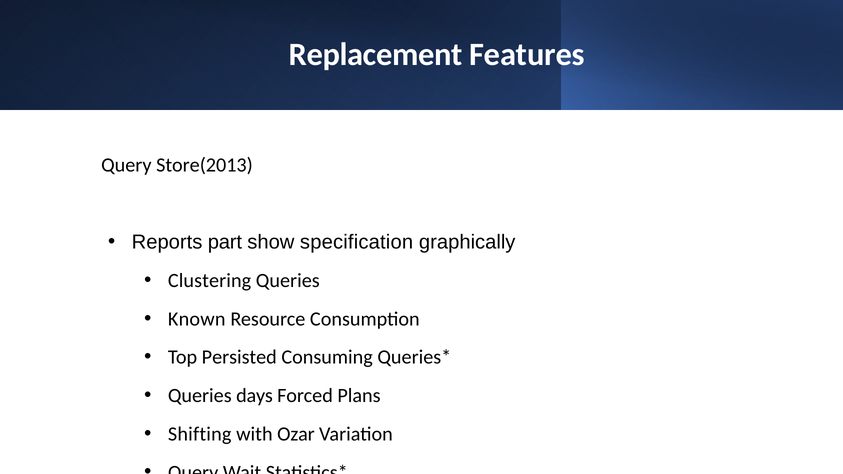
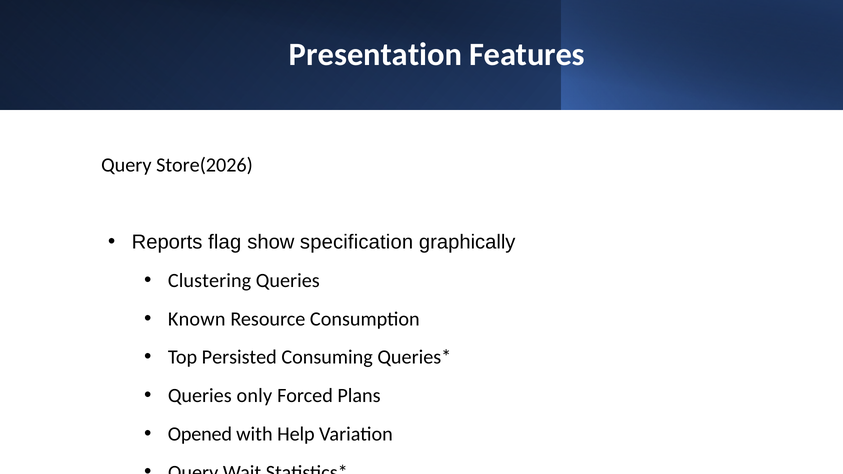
Replacement: Replacement -> Presentation (376, 55)
Store(2013: Store(2013 -> Store(2026 (204, 165)
part: part -> flag (225, 242)
days: days -> only (254, 396)
Shifting: Shifting -> Opened (200, 434)
Ozar: Ozar -> Help (296, 434)
